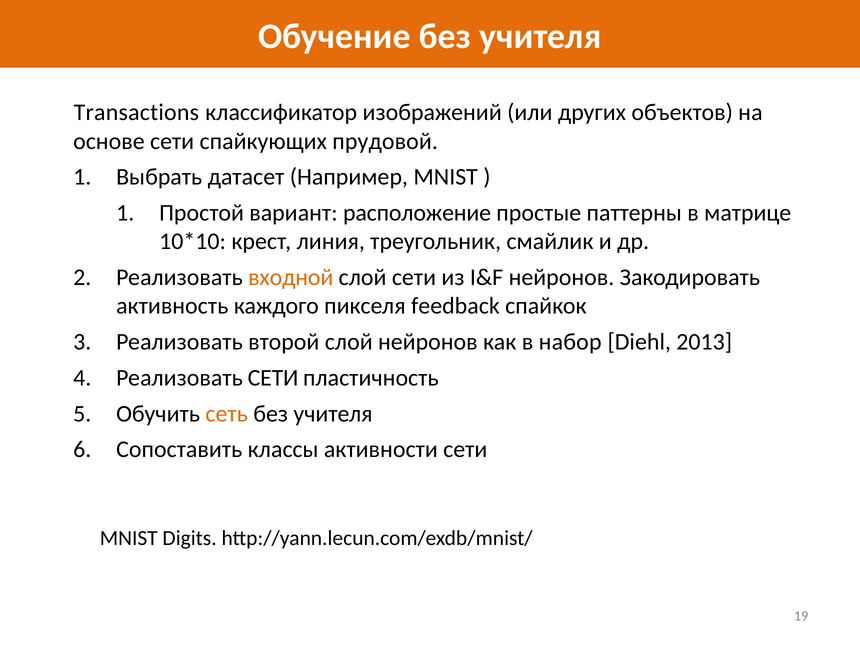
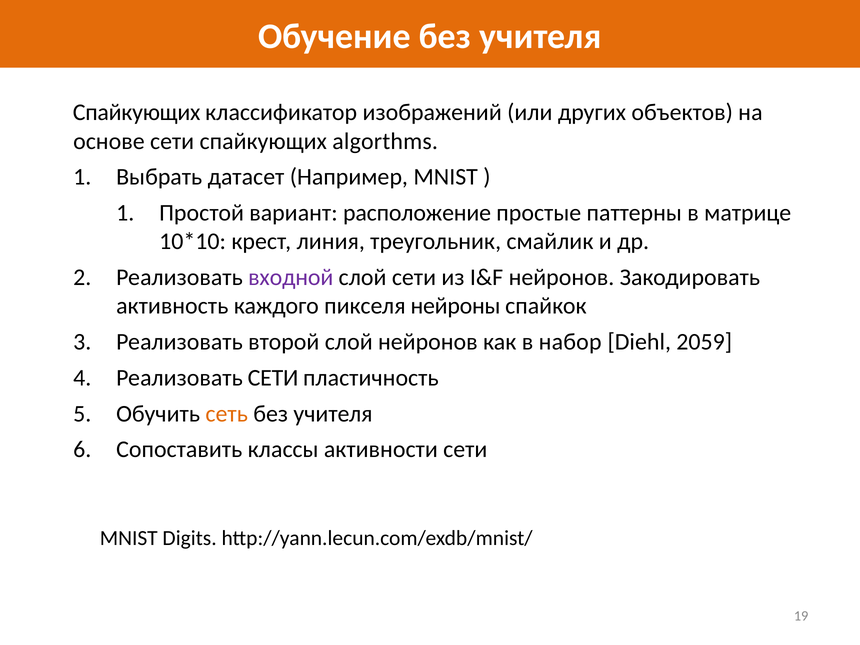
Transactions: Transactions -> Спайкующих (137, 112)
прудовой: прудовой -> algorthms (385, 141)
входной colour: orange -> purple (291, 277)
feedback: feedback -> нейроны (456, 306)
2013: 2013 -> 2059 (704, 342)
